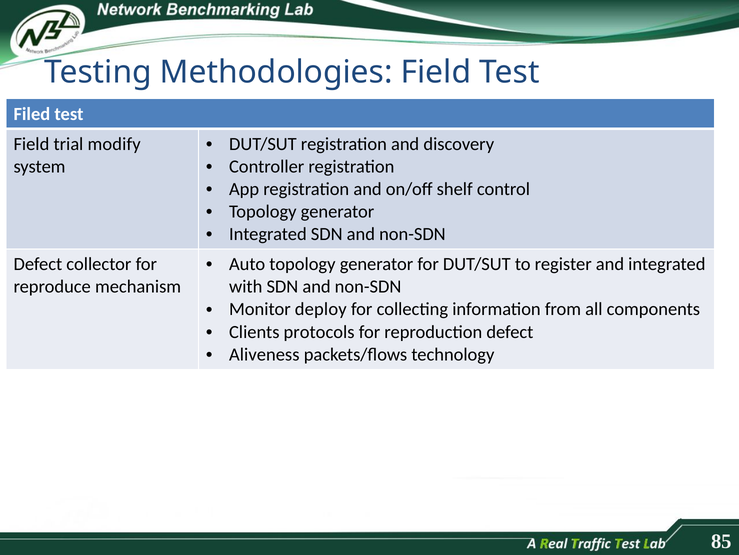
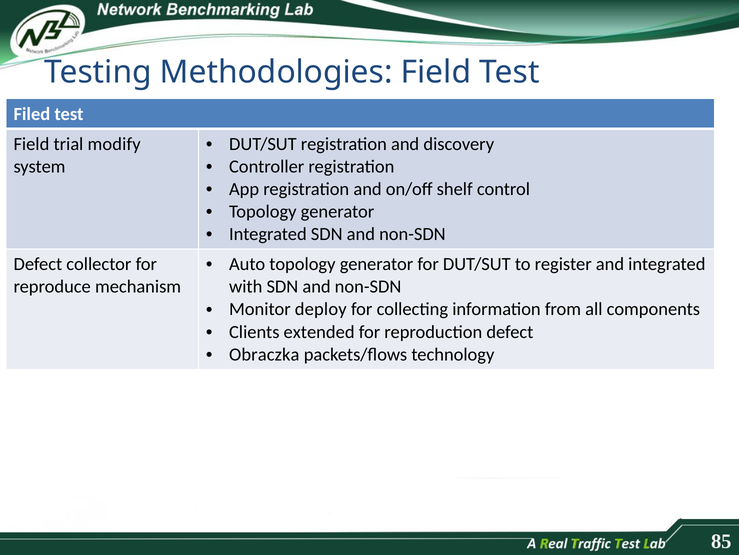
protocols: protocols -> extended (319, 332)
Aliveness: Aliveness -> Obraczka (264, 354)
